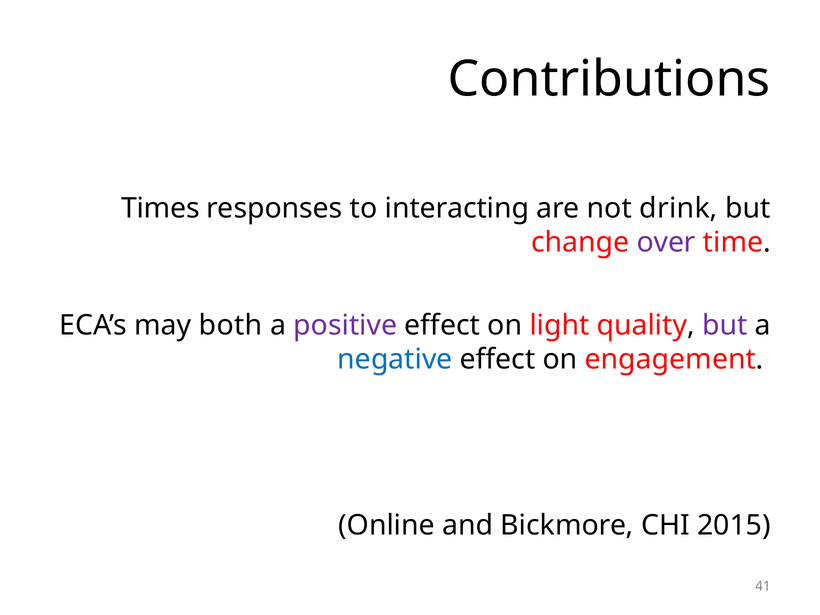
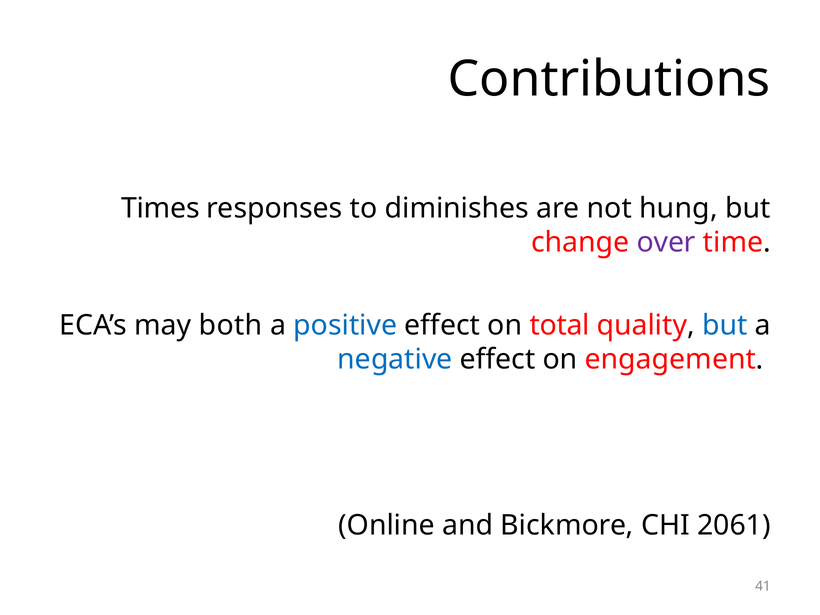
interacting: interacting -> diminishes (457, 208)
drink: drink -> hung (678, 208)
positive colour: purple -> blue (345, 325)
light: light -> total (560, 325)
but colour: purple -> blue (725, 325)
2015: 2015 -> 2061 (734, 525)
